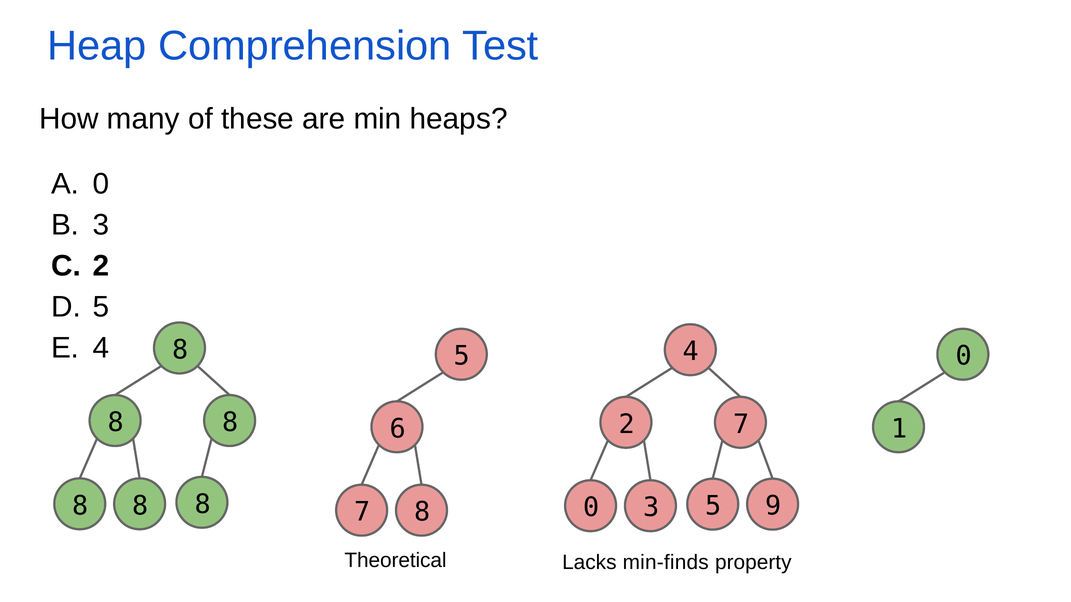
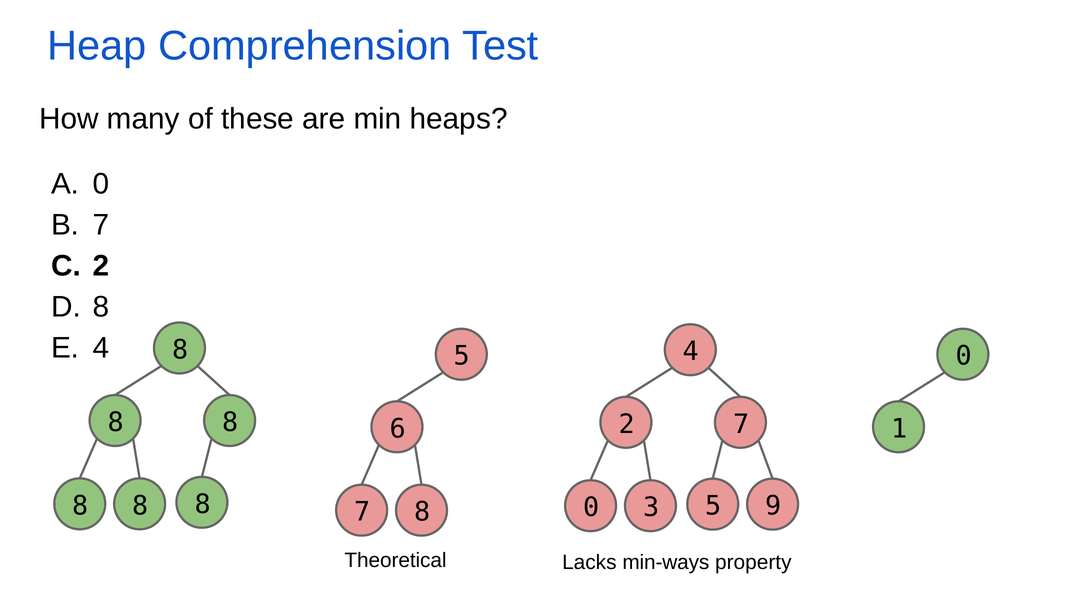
3: 3 -> 7 (101, 225)
5: 5 -> 8 (101, 307)
min-finds: min-finds -> min-ways (666, 563)
